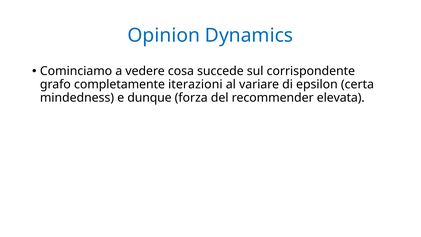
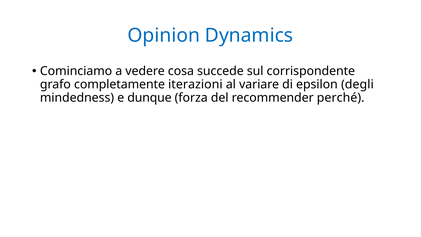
certa: certa -> degli (357, 84)
elevata: elevata -> perché (341, 98)
